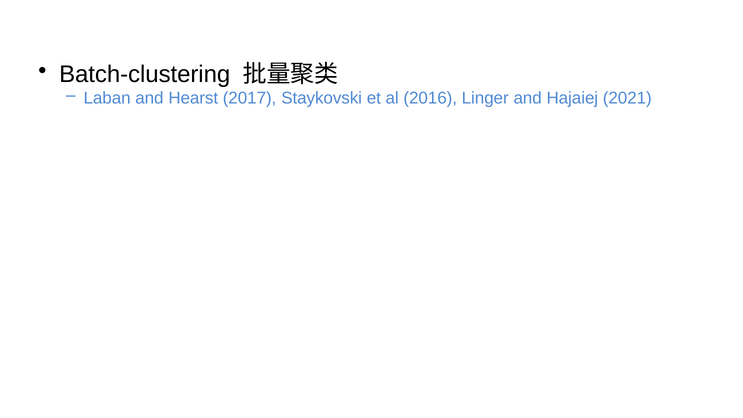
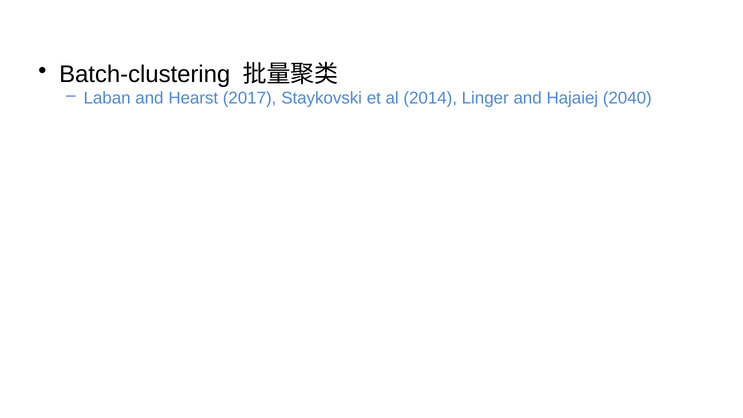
2016: 2016 -> 2014 (430, 98)
2021: 2021 -> 2040 (627, 98)
